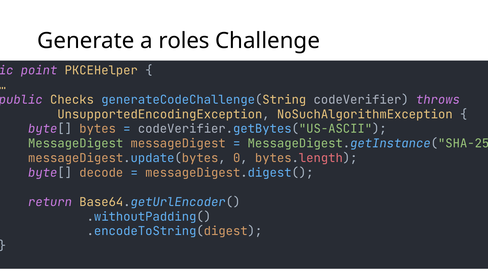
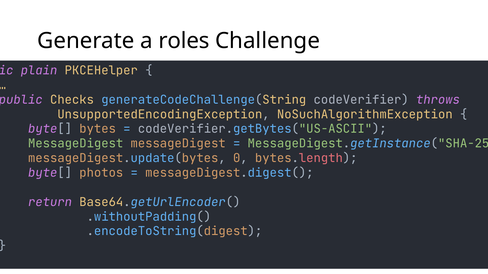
point: point -> plain (39, 71)
decode: decode -> photos (101, 173)
